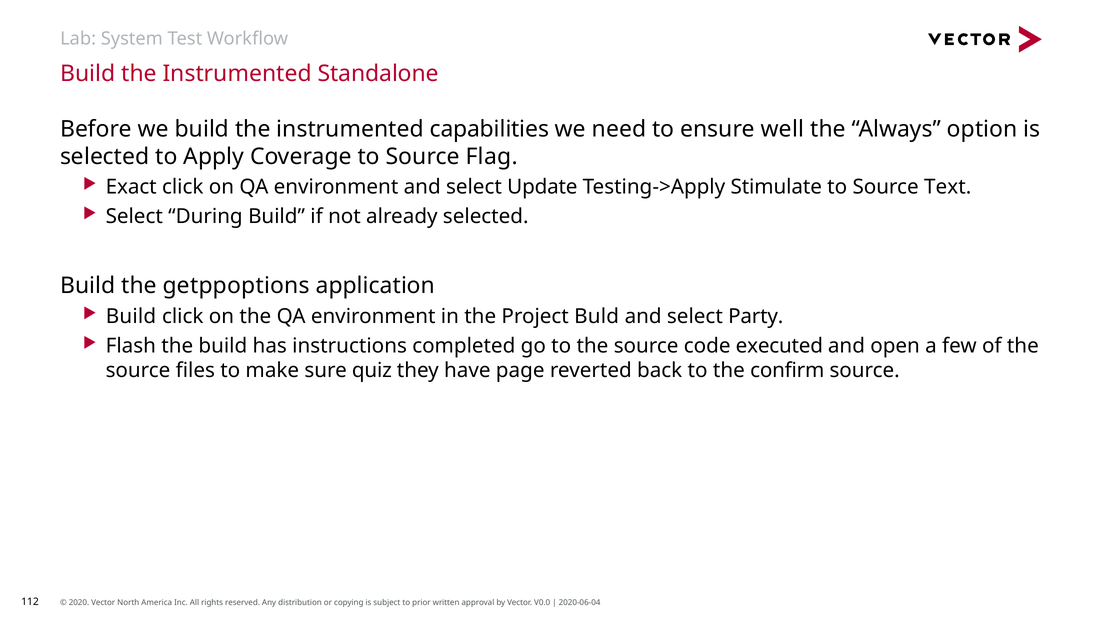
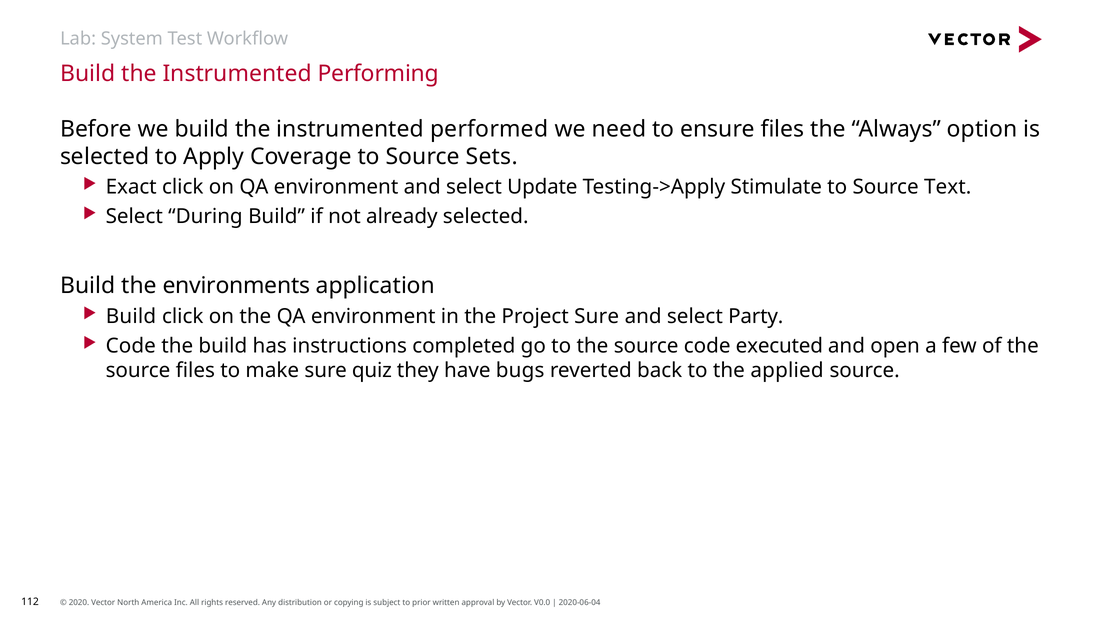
Standalone: Standalone -> Performing (378, 74)
capabilities: capabilities -> performed (489, 129)
ensure well: well -> files (783, 129)
Flag: Flag -> Sets (492, 157)
getppoptions: getppoptions -> environments (236, 286)
Project Buld: Buld -> Sure (597, 317)
Flash: Flash -> Code (131, 346)
page: page -> bugs (520, 371)
confirm: confirm -> applied (787, 371)
